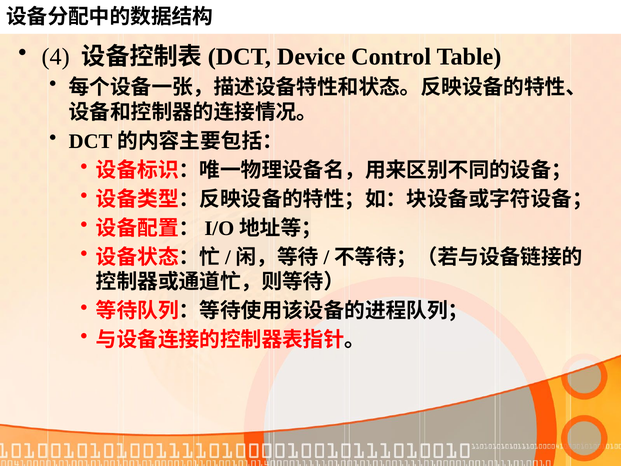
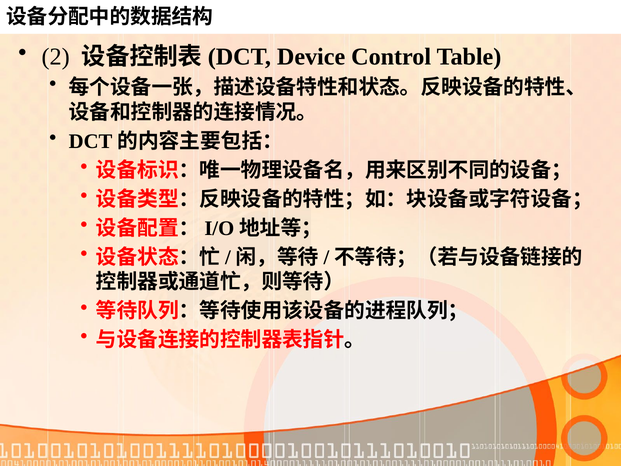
4: 4 -> 2 (56, 57)
